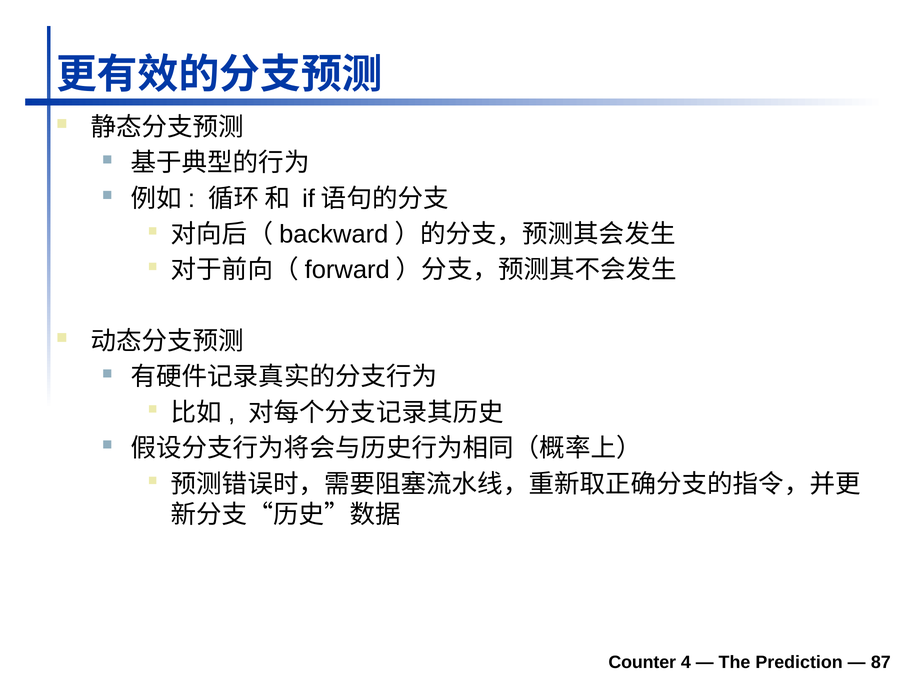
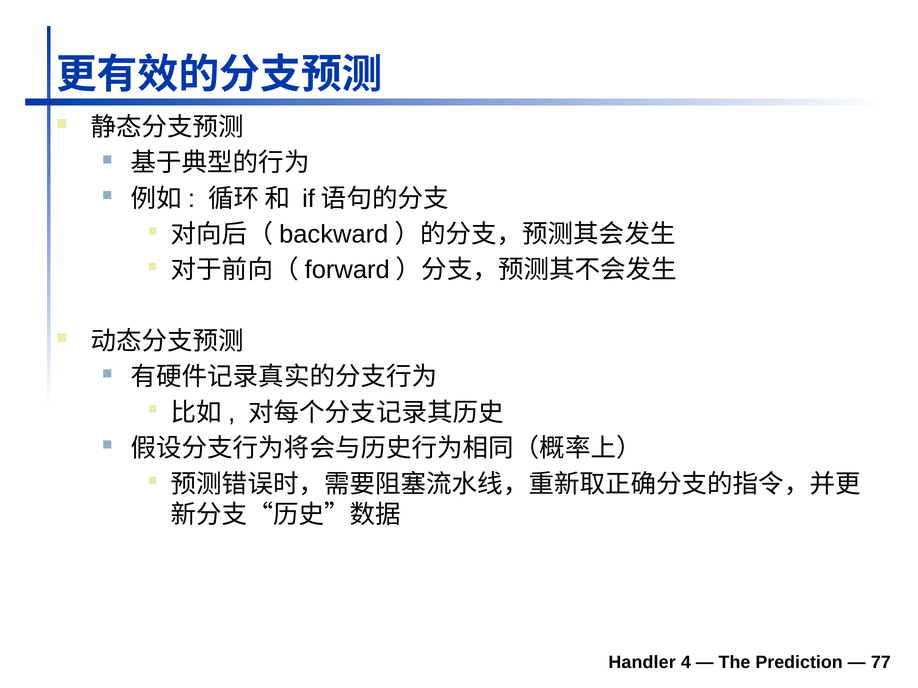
Counter: Counter -> Handler (642, 663)
87: 87 -> 77 (881, 663)
